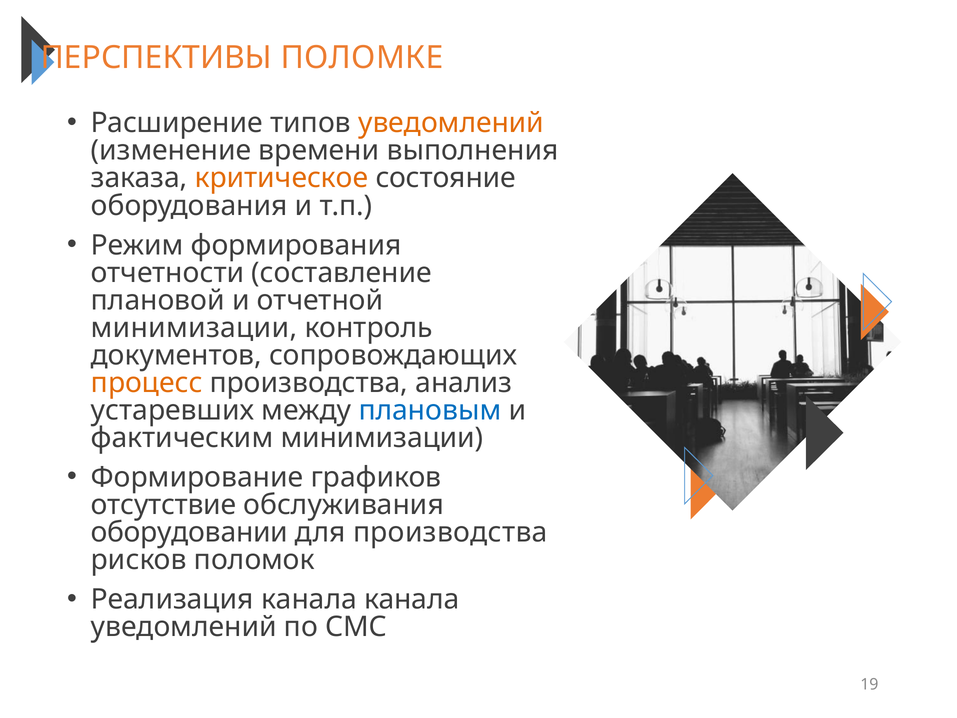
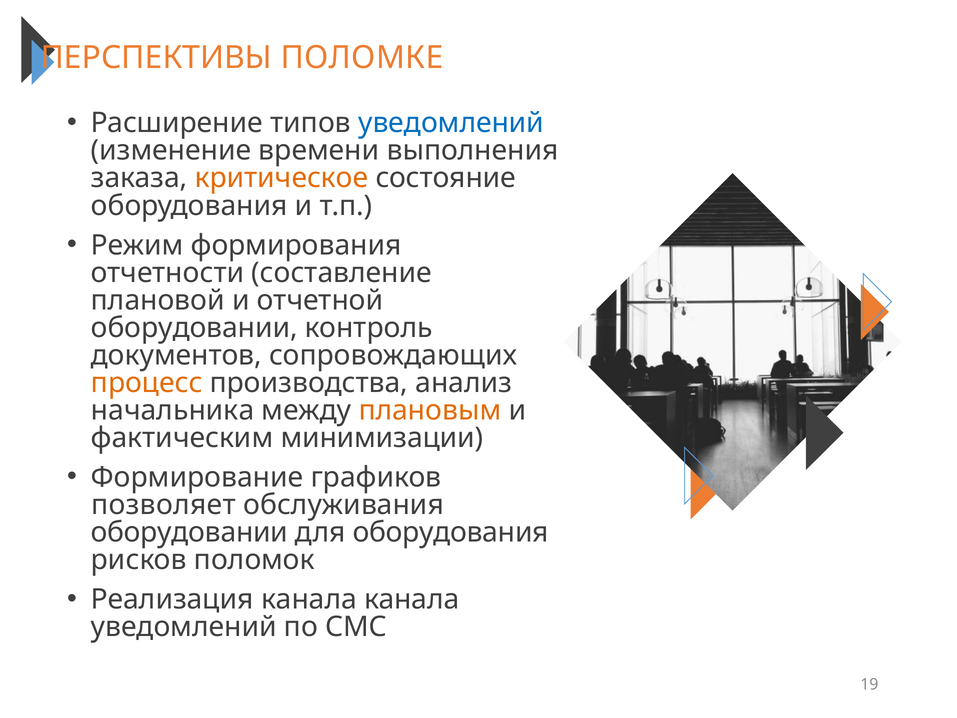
уведомлений colour: orange -> blue (451, 123)
минимизации: минимизации -> оборудовании (194, 328)
устаревших: устаревших -> начальника (173, 410)
плановым colour: blue -> orange (430, 410)
отсутствие: отсутствие -> позволяет (163, 505)
для производства: производства -> оборудования (451, 532)
